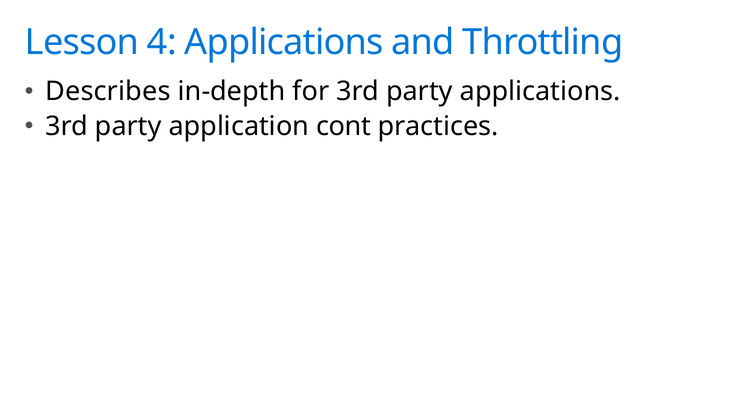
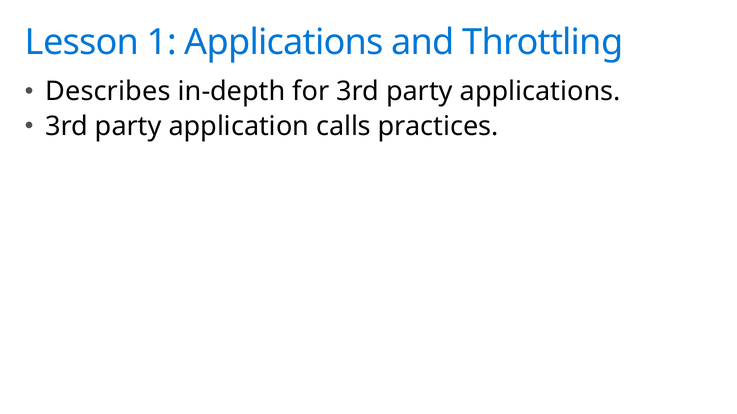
4: 4 -> 1 (162, 42)
cont: cont -> calls (344, 126)
